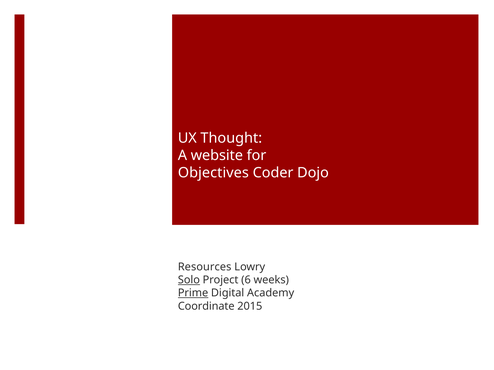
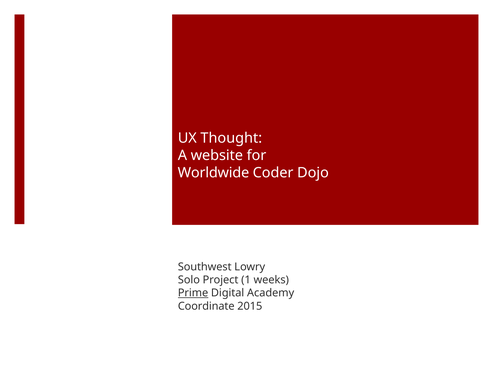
Objectives: Objectives -> Worldwide (213, 173)
Resources: Resources -> Southwest (205, 267)
Solo underline: present -> none (189, 280)
6: 6 -> 1 (246, 280)
